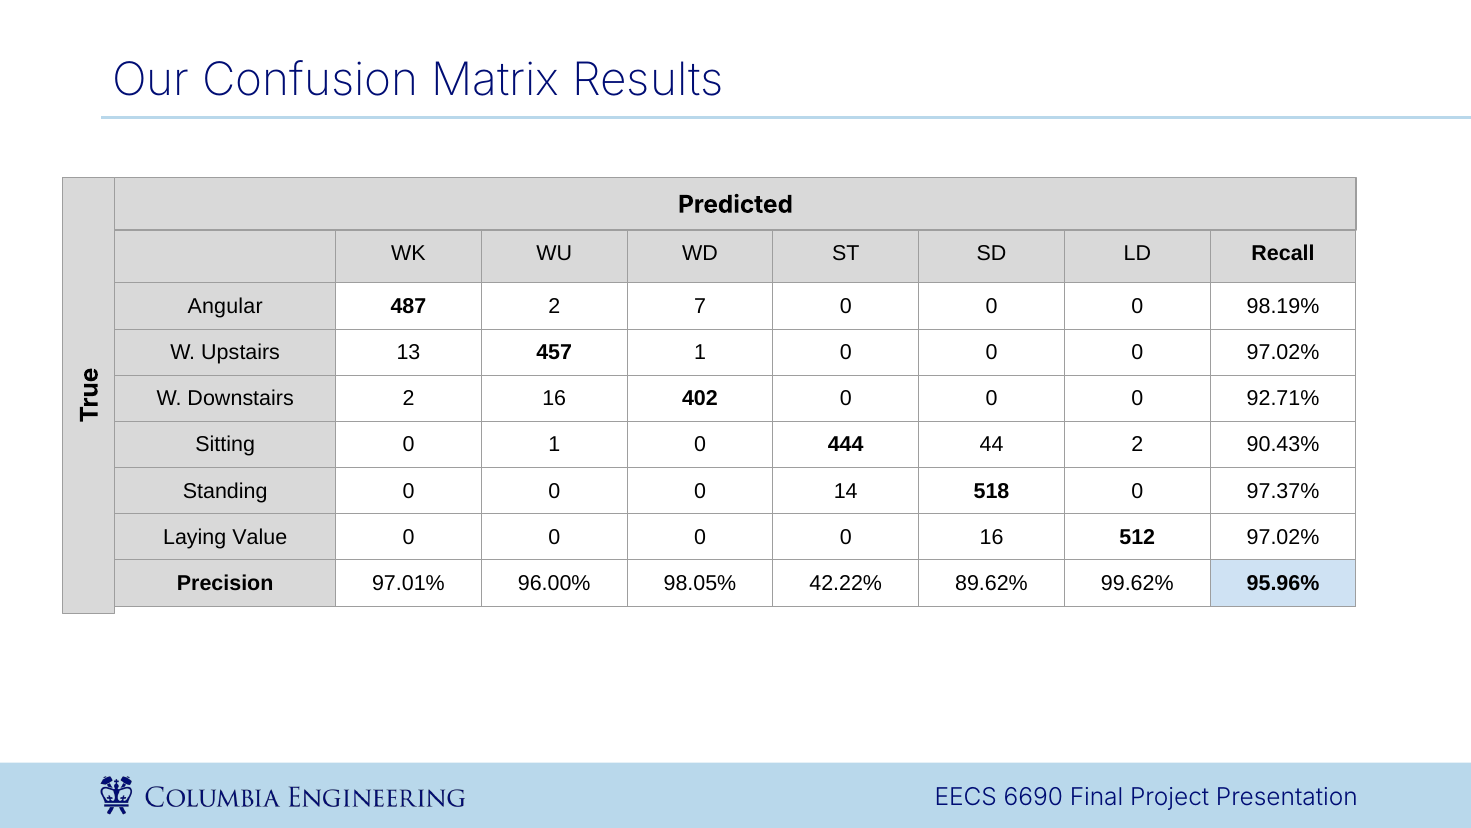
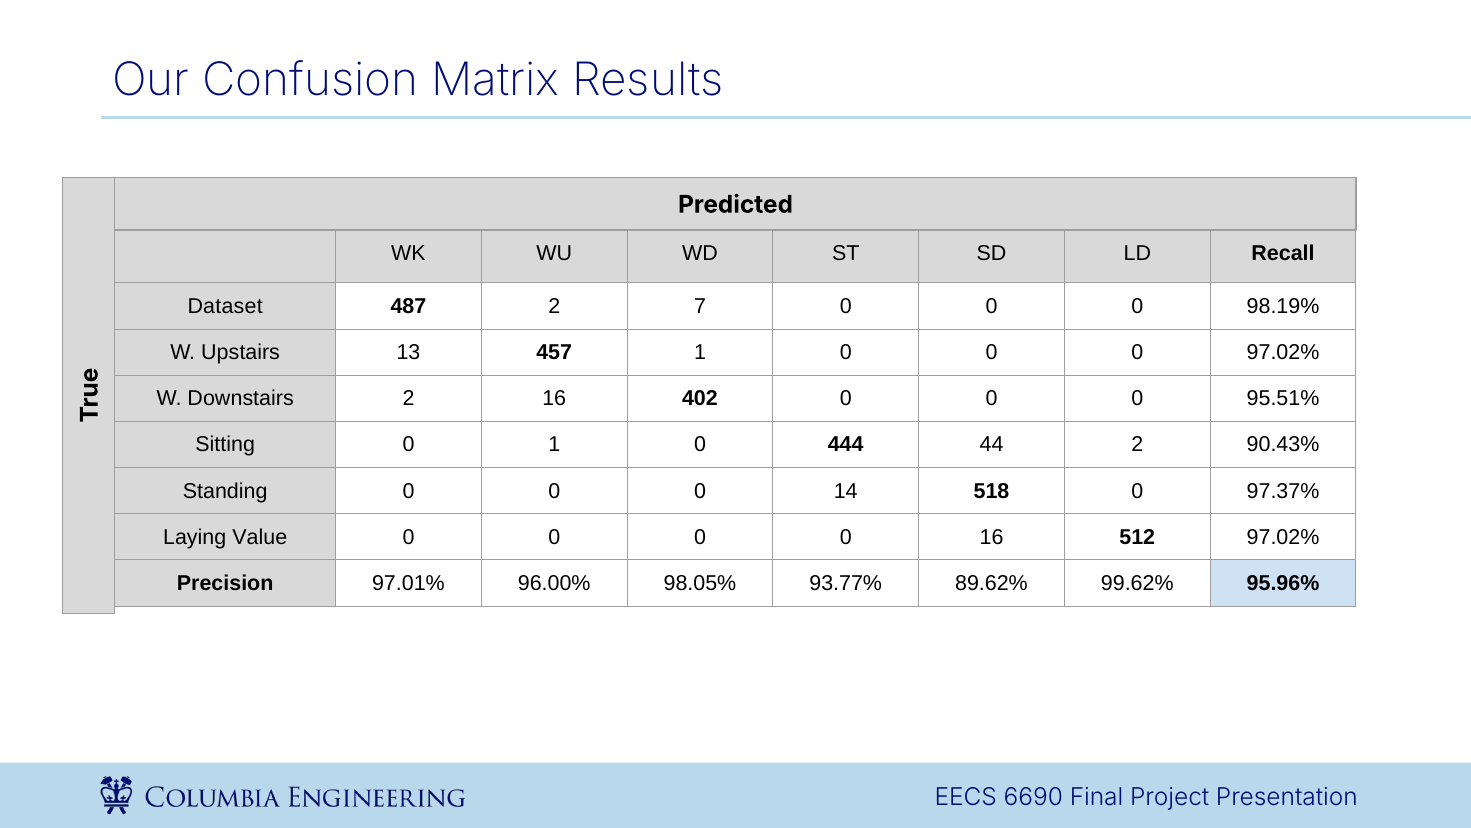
Angular: Angular -> Dataset (225, 306)
92.71%: 92.71% -> 95.51% (1283, 398)
42.22%: 42.22% -> 93.77% (846, 583)
